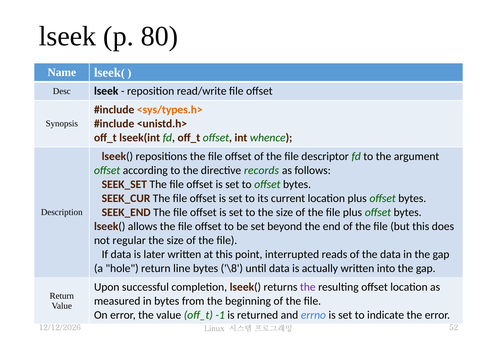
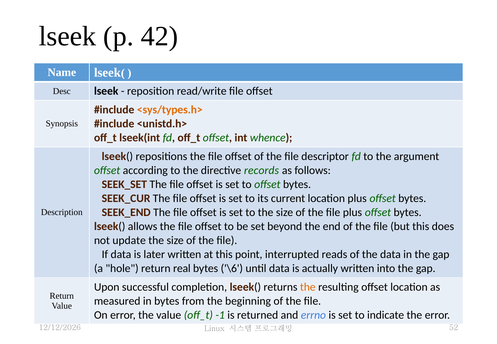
80: 80 -> 42 (159, 36)
regular: regular -> update (129, 240)
line: line -> real (182, 268)
\8: \8 -> \6 (232, 268)
the colour: purple -> orange (308, 287)
